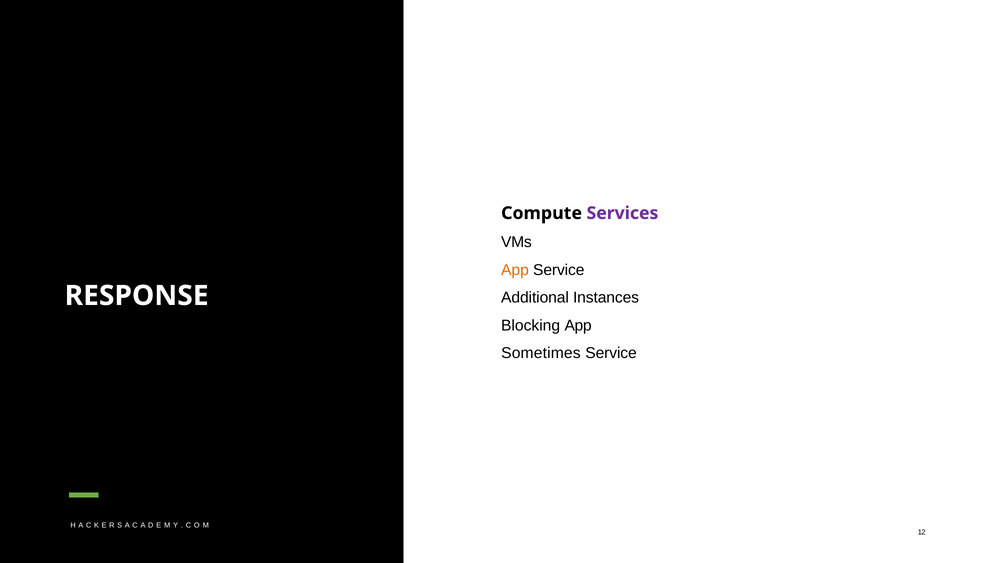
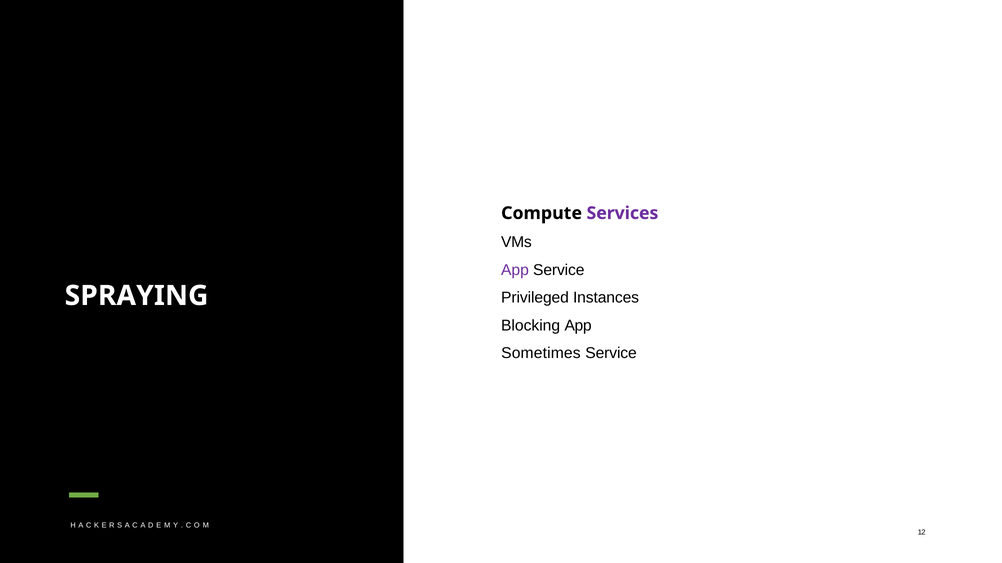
App colour: orange -> purple (515, 270)
Additional: Additional -> Privileged (535, 298)
RESPONSE: RESPONSE -> SPRAYING (137, 296)
